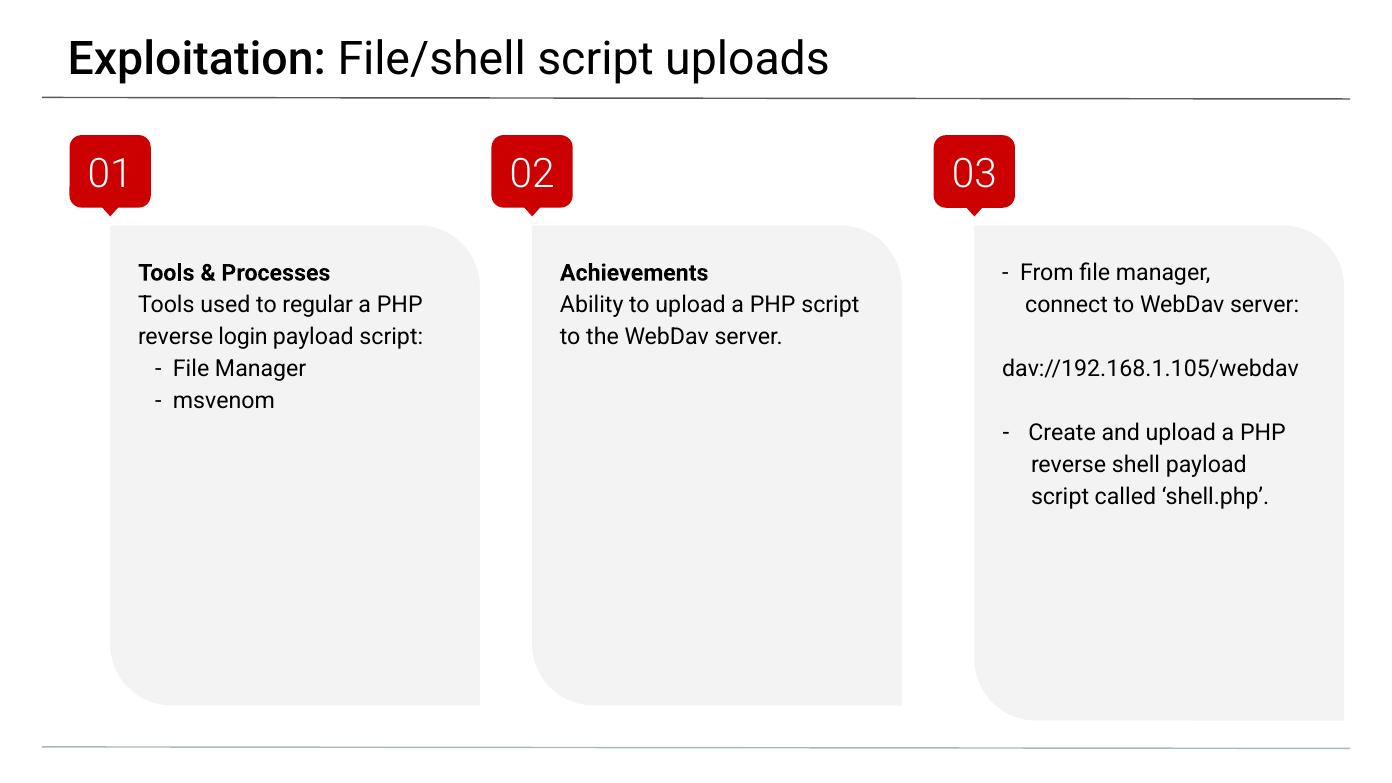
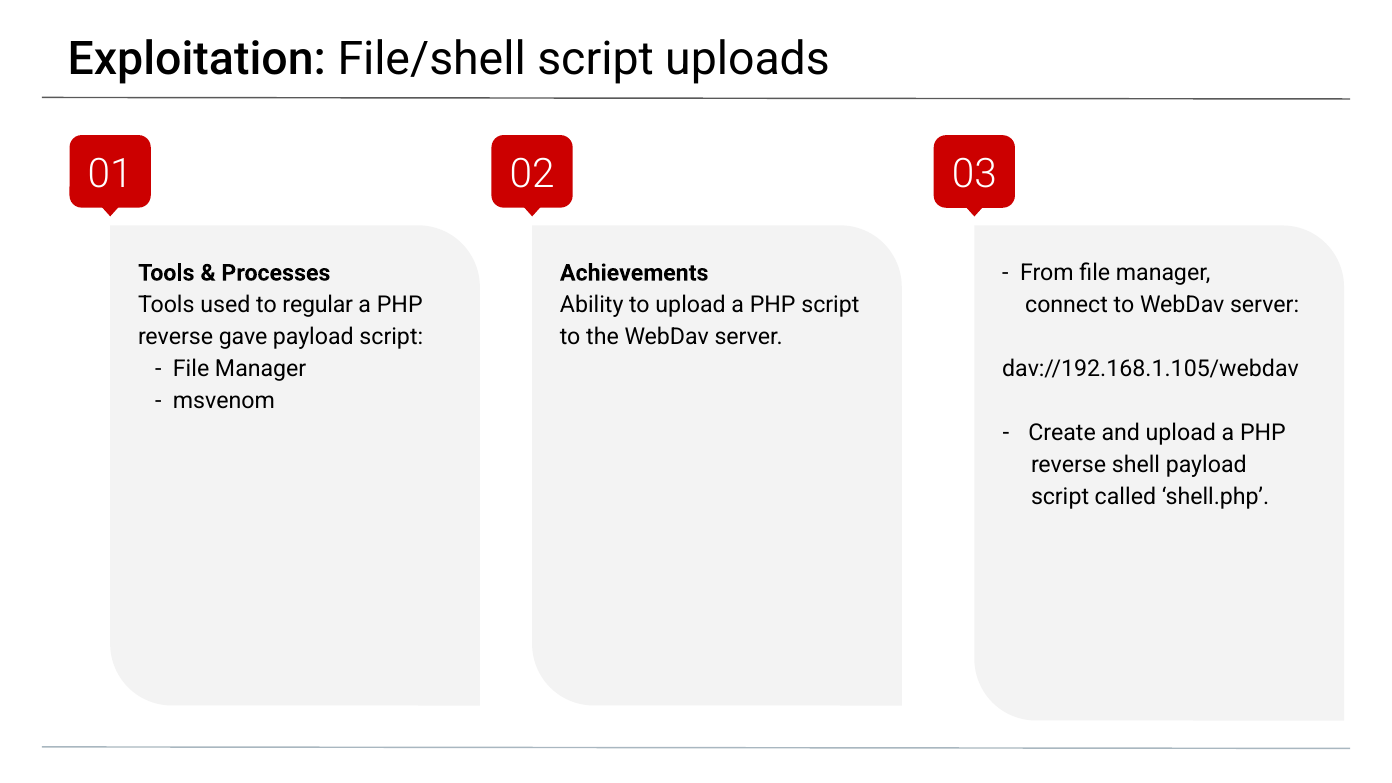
login: login -> gave (243, 337)
